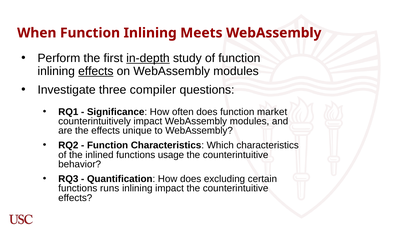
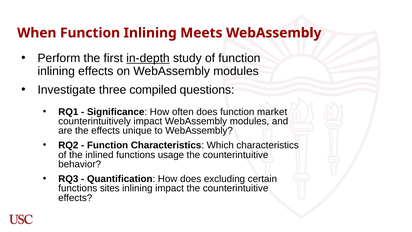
effects underline: present -> none (96, 71)
compiler: compiler -> compiled (153, 90)
runs: runs -> sites (110, 188)
